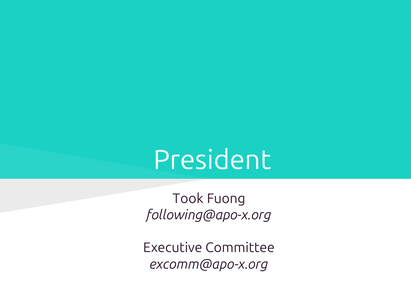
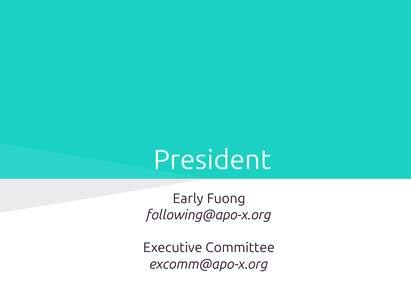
Took: Took -> Early (188, 199)
